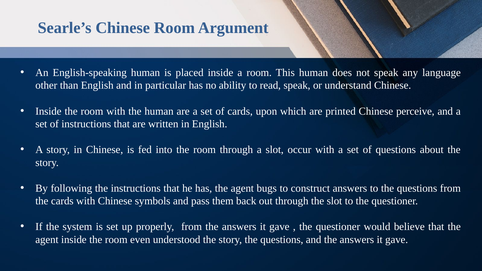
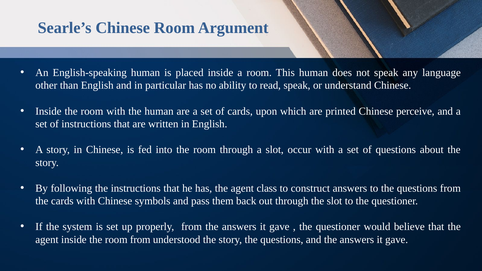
bugs: bugs -> class (267, 188)
room even: even -> from (140, 240)
